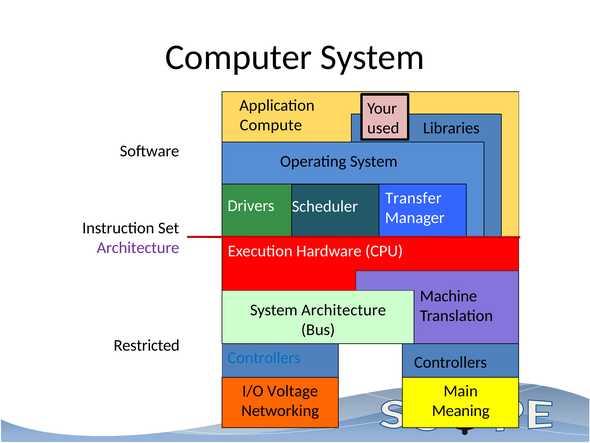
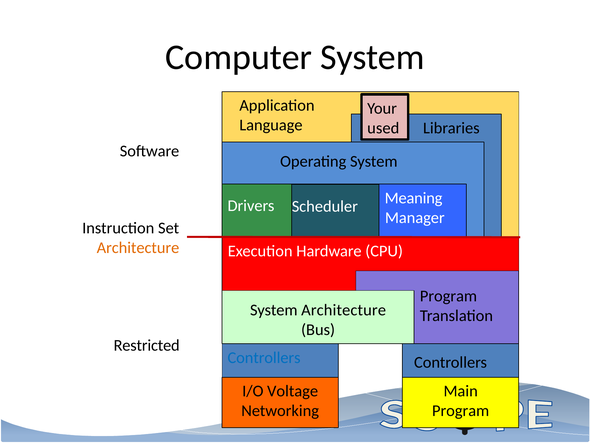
Compute: Compute -> Language (271, 125)
Transfer: Transfer -> Meaning (414, 198)
Architecture colour: purple -> orange (138, 247)
Machine: Machine -> Program (448, 296)
Meaning: Meaning -> Program (461, 410)
